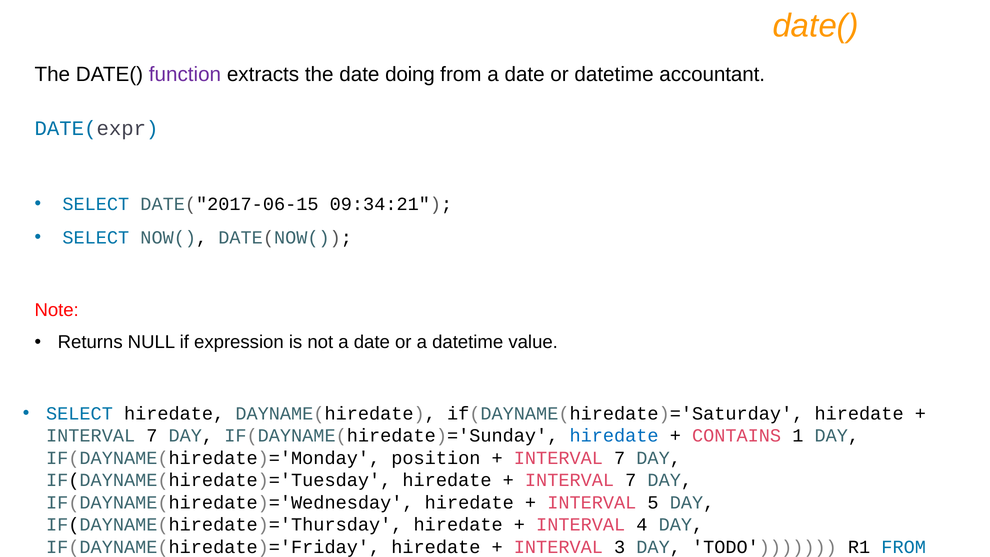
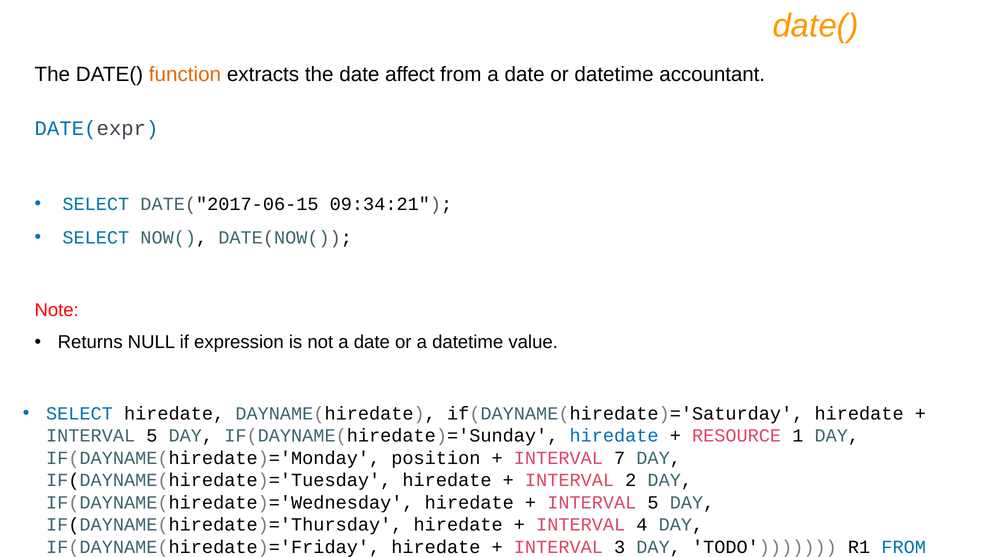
function colour: purple -> orange (185, 75)
doing: doing -> affect (410, 75)
7: 7 -> 5 (152, 436)
CONTAINS: CONTAINS -> RESOURCE (737, 436)
7: 7 -> 2 (631, 480)
